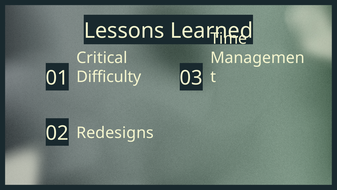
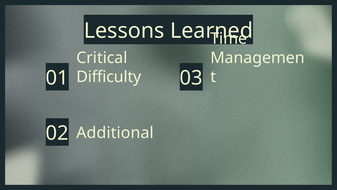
Redesigns: Redesigns -> Additional (115, 132)
